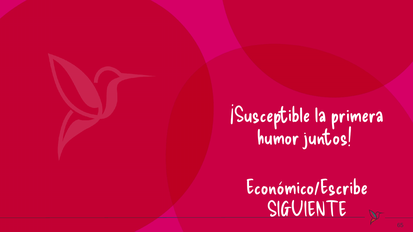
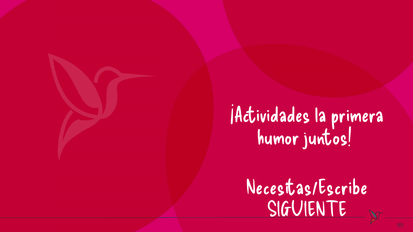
¡Susceptible: ¡Susceptible -> ¡Actividades (270, 115)
Económico/Escribe: Económico/Escribe -> Necesitas/Escribe (307, 188)
